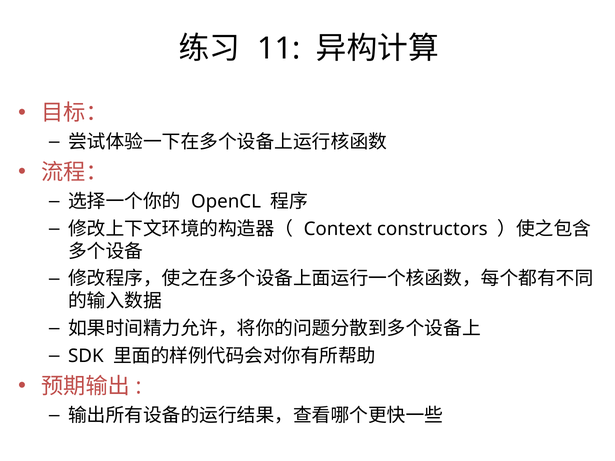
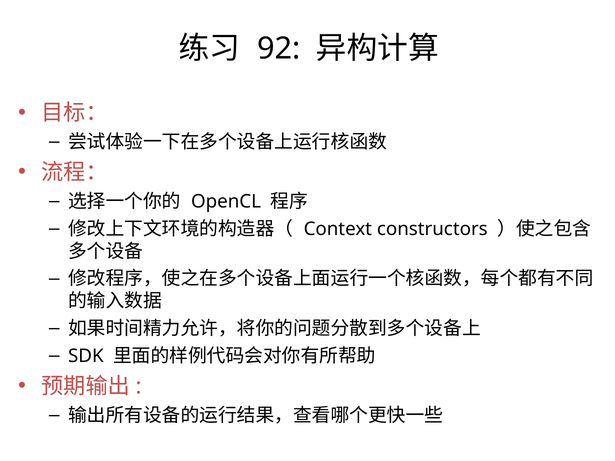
11: 11 -> 92 (279, 49)
